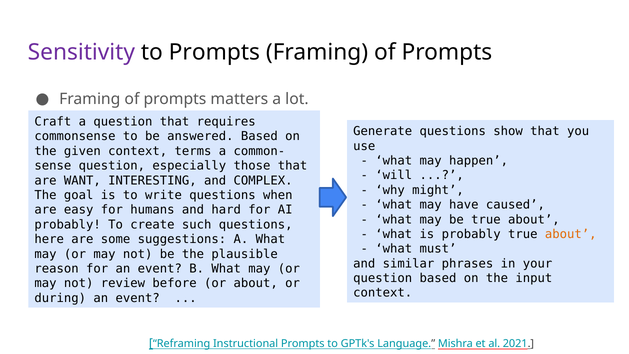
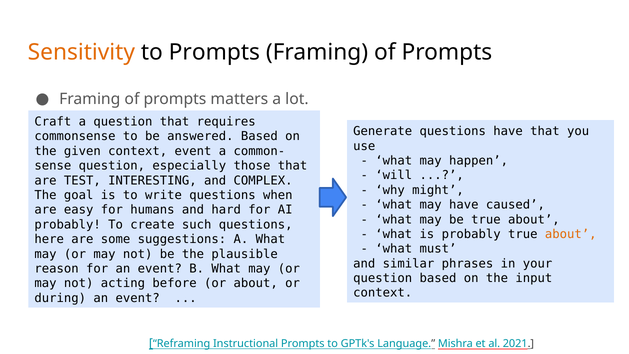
Sensitivity colour: purple -> orange (81, 52)
questions show: show -> have (508, 131)
context terms: terms -> event (193, 151)
WANT: WANT -> TEST (82, 180)
review: review -> acting (123, 283)
